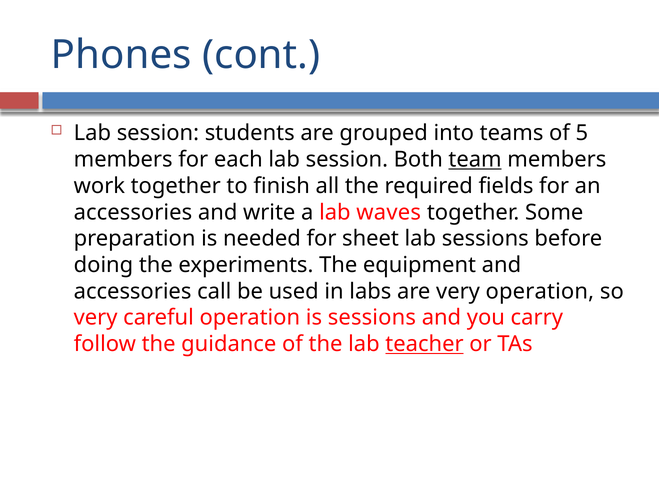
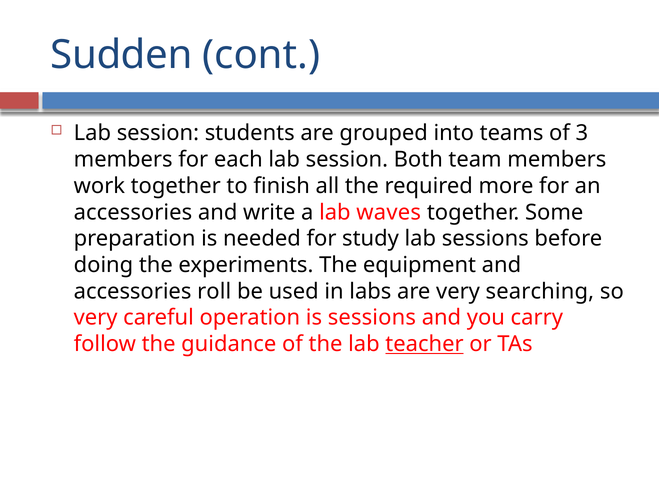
Phones: Phones -> Sudden (121, 55)
5: 5 -> 3 (582, 133)
team underline: present -> none (475, 160)
fields: fields -> more (506, 186)
sheet: sheet -> study (371, 239)
call: call -> roll (214, 291)
very operation: operation -> searching (540, 291)
